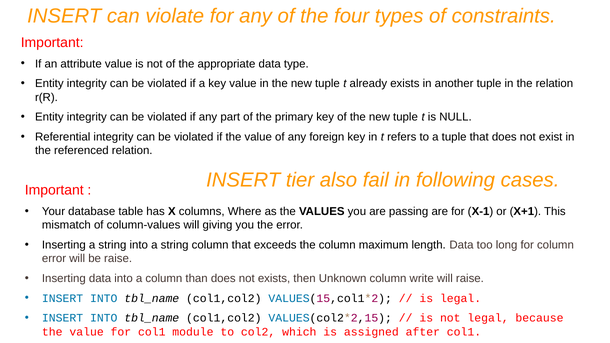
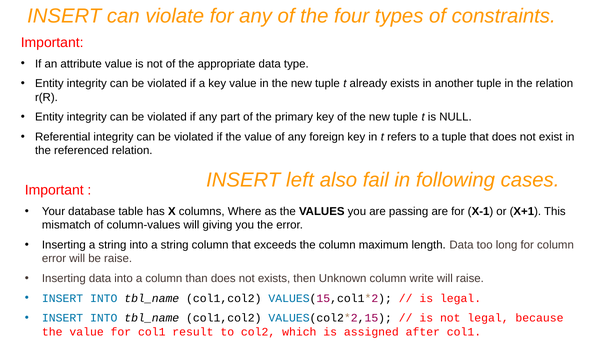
tier: tier -> left (300, 180)
module: module -> result (193, 332)
